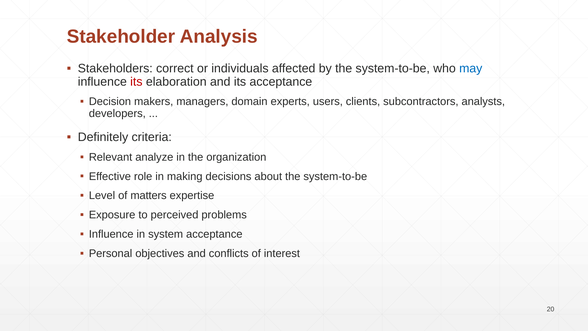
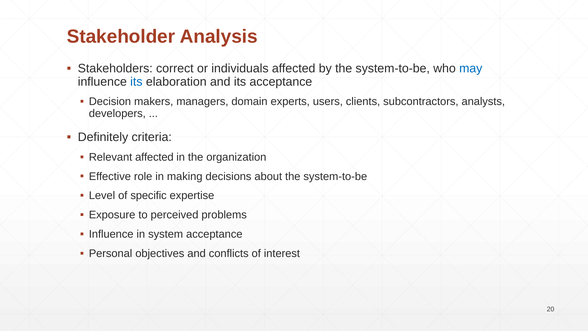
its colour: red -> blue (136, 82)
Relevant analyze: analyze -> affected (154, 157)
matters: matters -> specific (149, 196)
